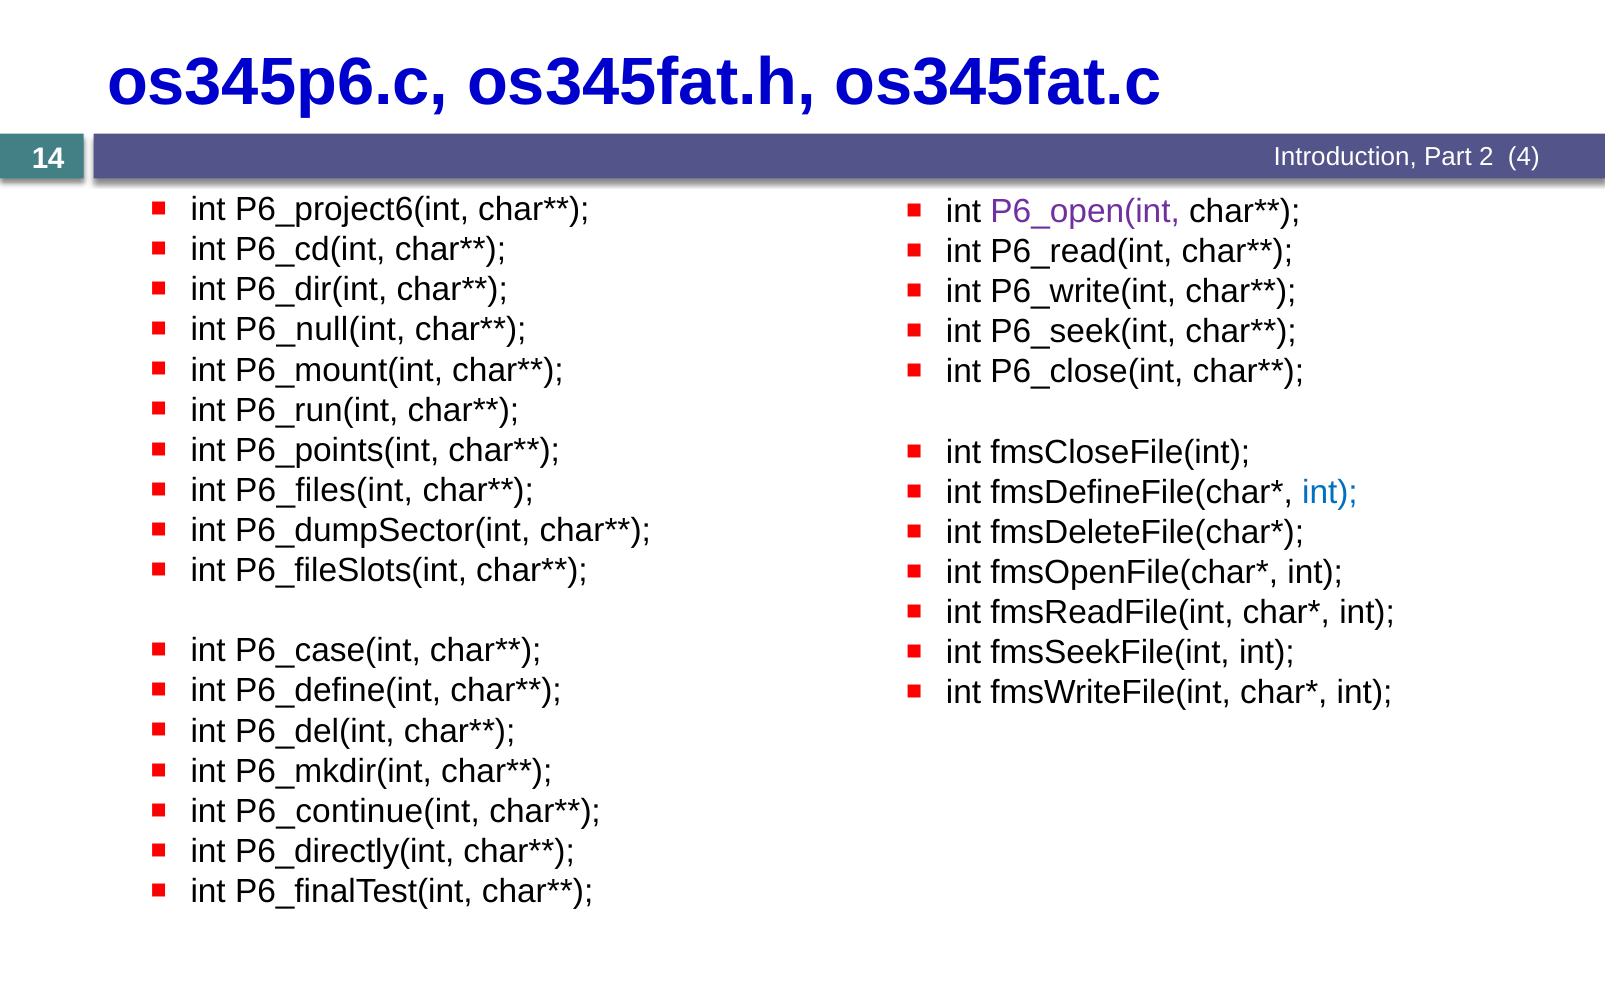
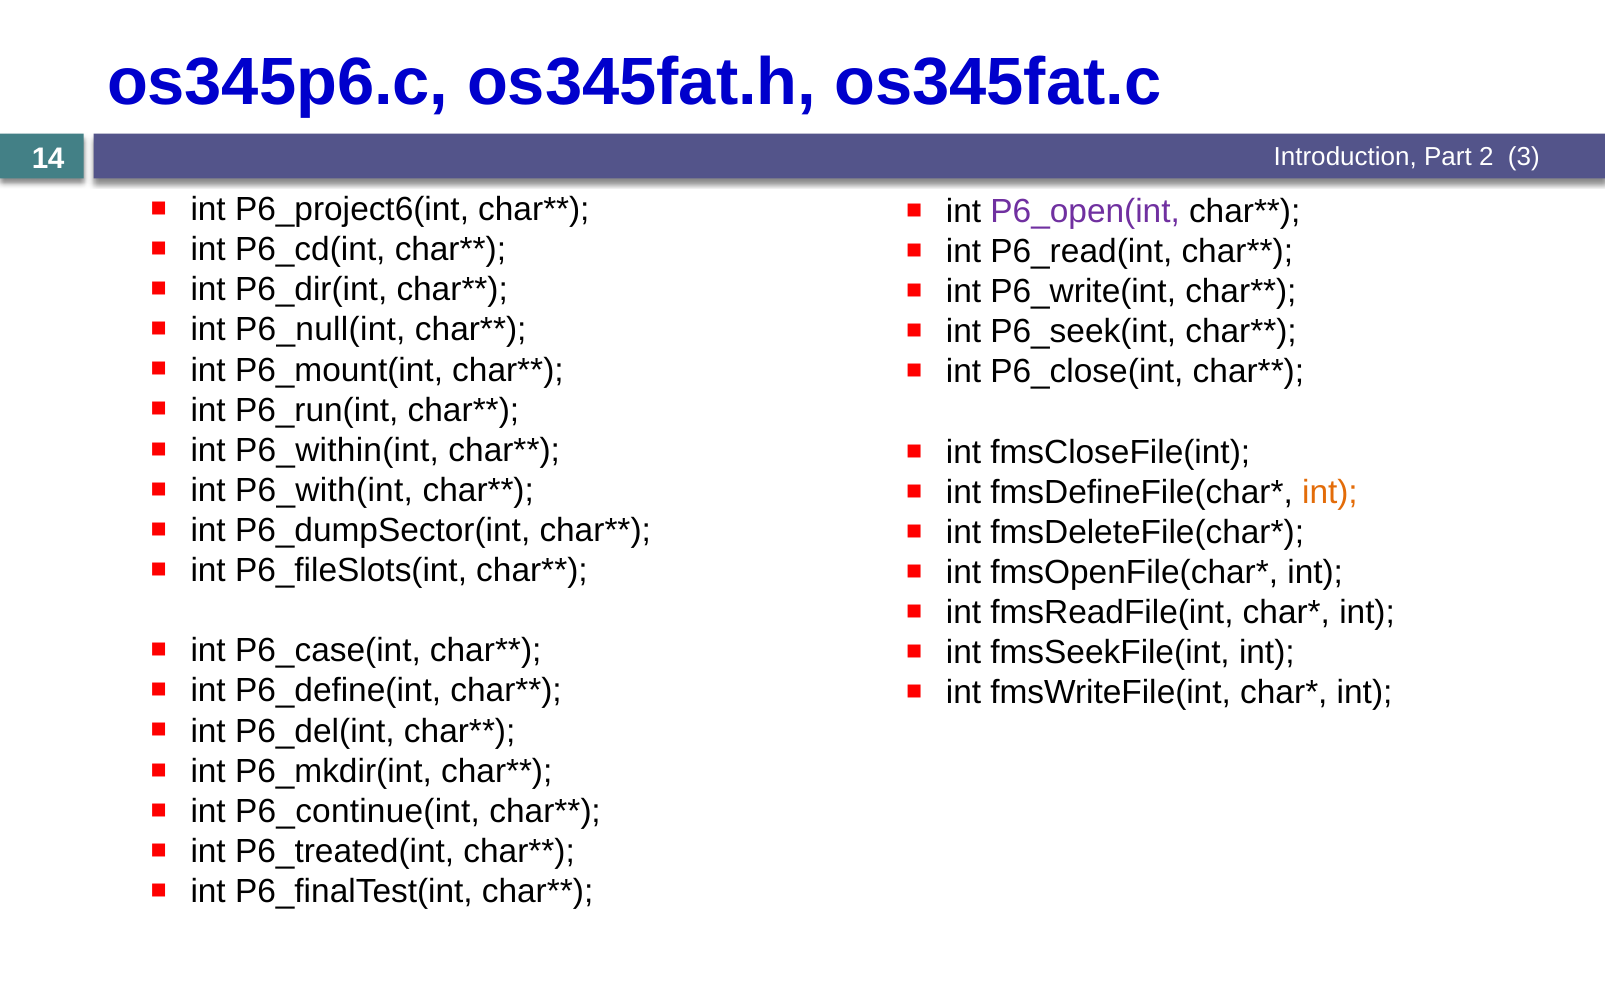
4: 4 -> 3 (1524, 157)
P6_points(int: P6_points(int -> P6_within(int (337, 450)
P6_files(int: P6_files(int -> P6_with(int (324, 490)
int colour: blue -> orange (1330, 492)
P6_directly(int: P6_directly(int -> P6_treated(int (345, 852)
